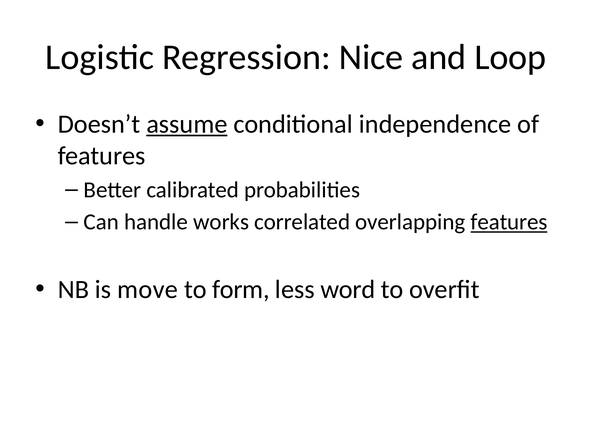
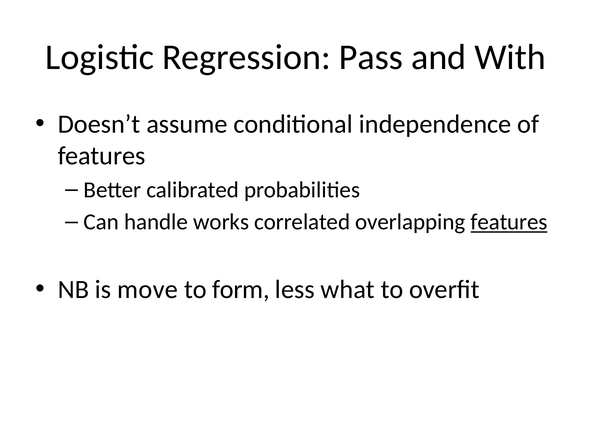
Nice: Nice -> Pass (371, 57)
Loop: Loop -> With (510, 57)
assume underline: present -> none (187, 124)
word: word -> what (348, 289)
